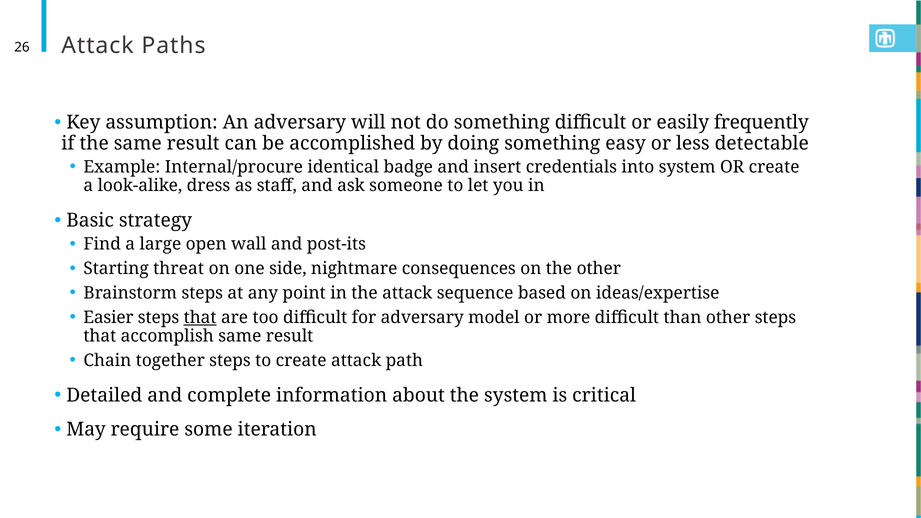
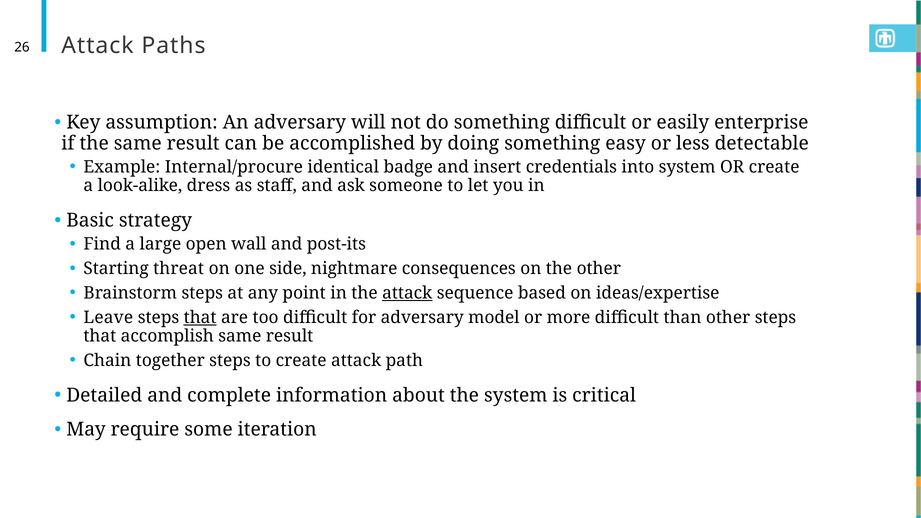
frequently: frequently -> enterprise (761, 123)
attack underline: none -> present (407, 293)
Easier: Easier -> Leave (108, 317)
